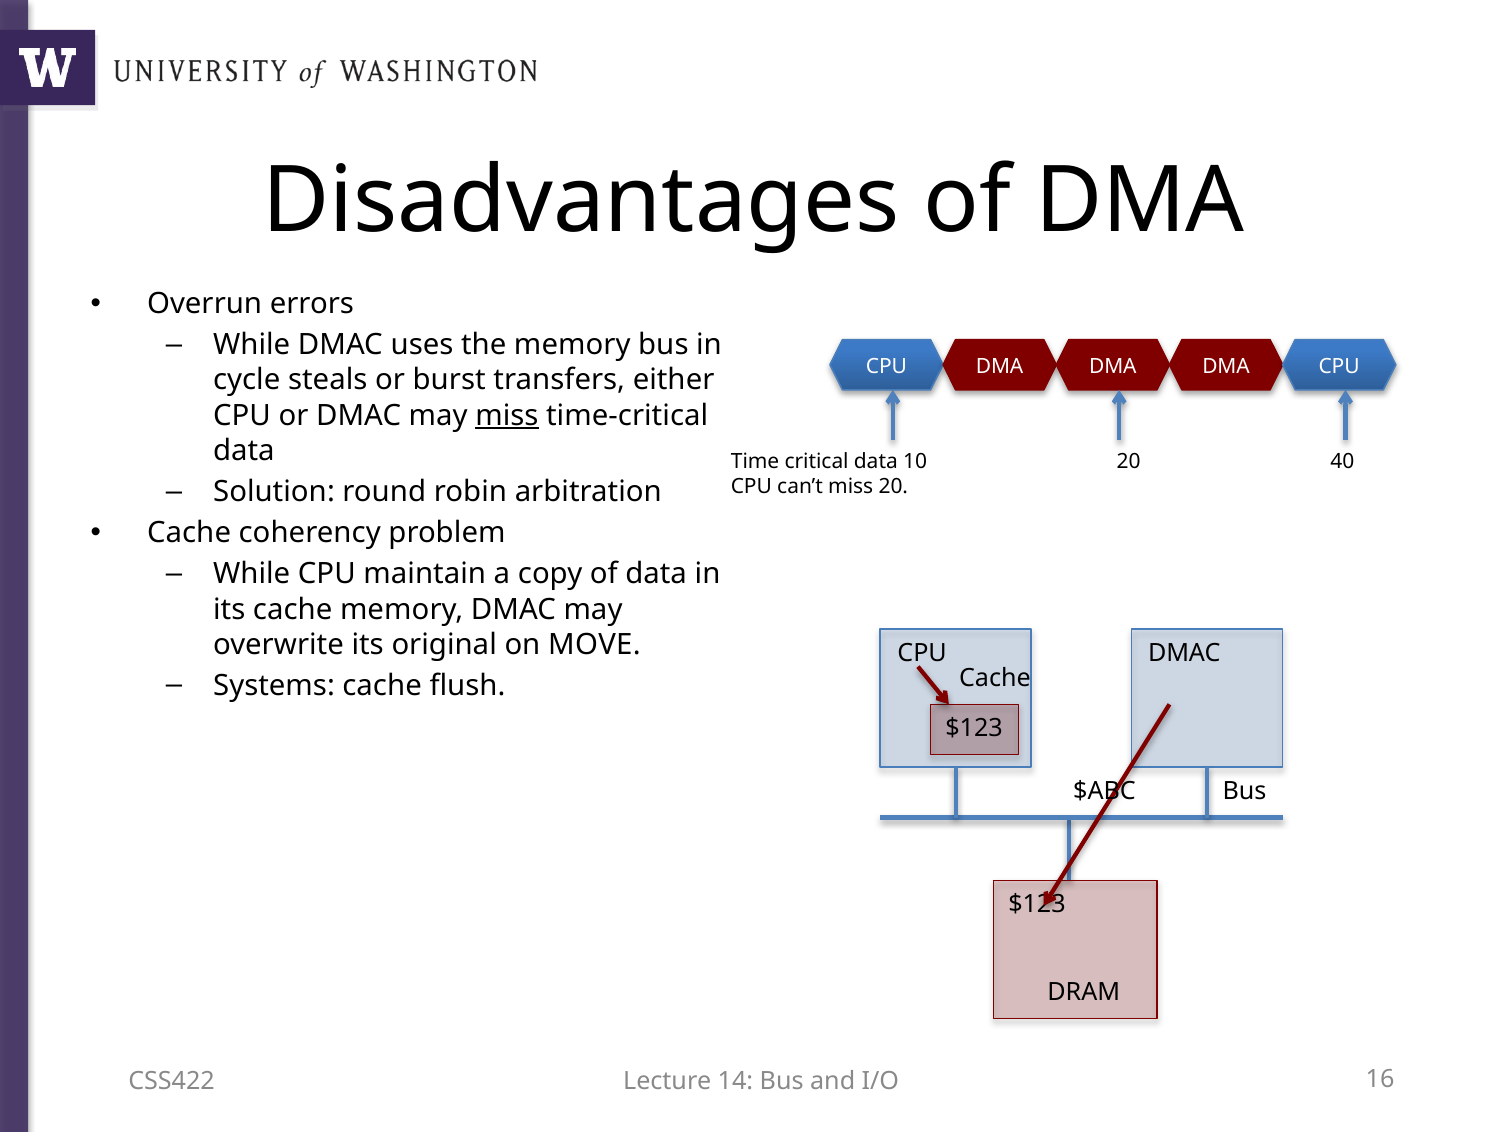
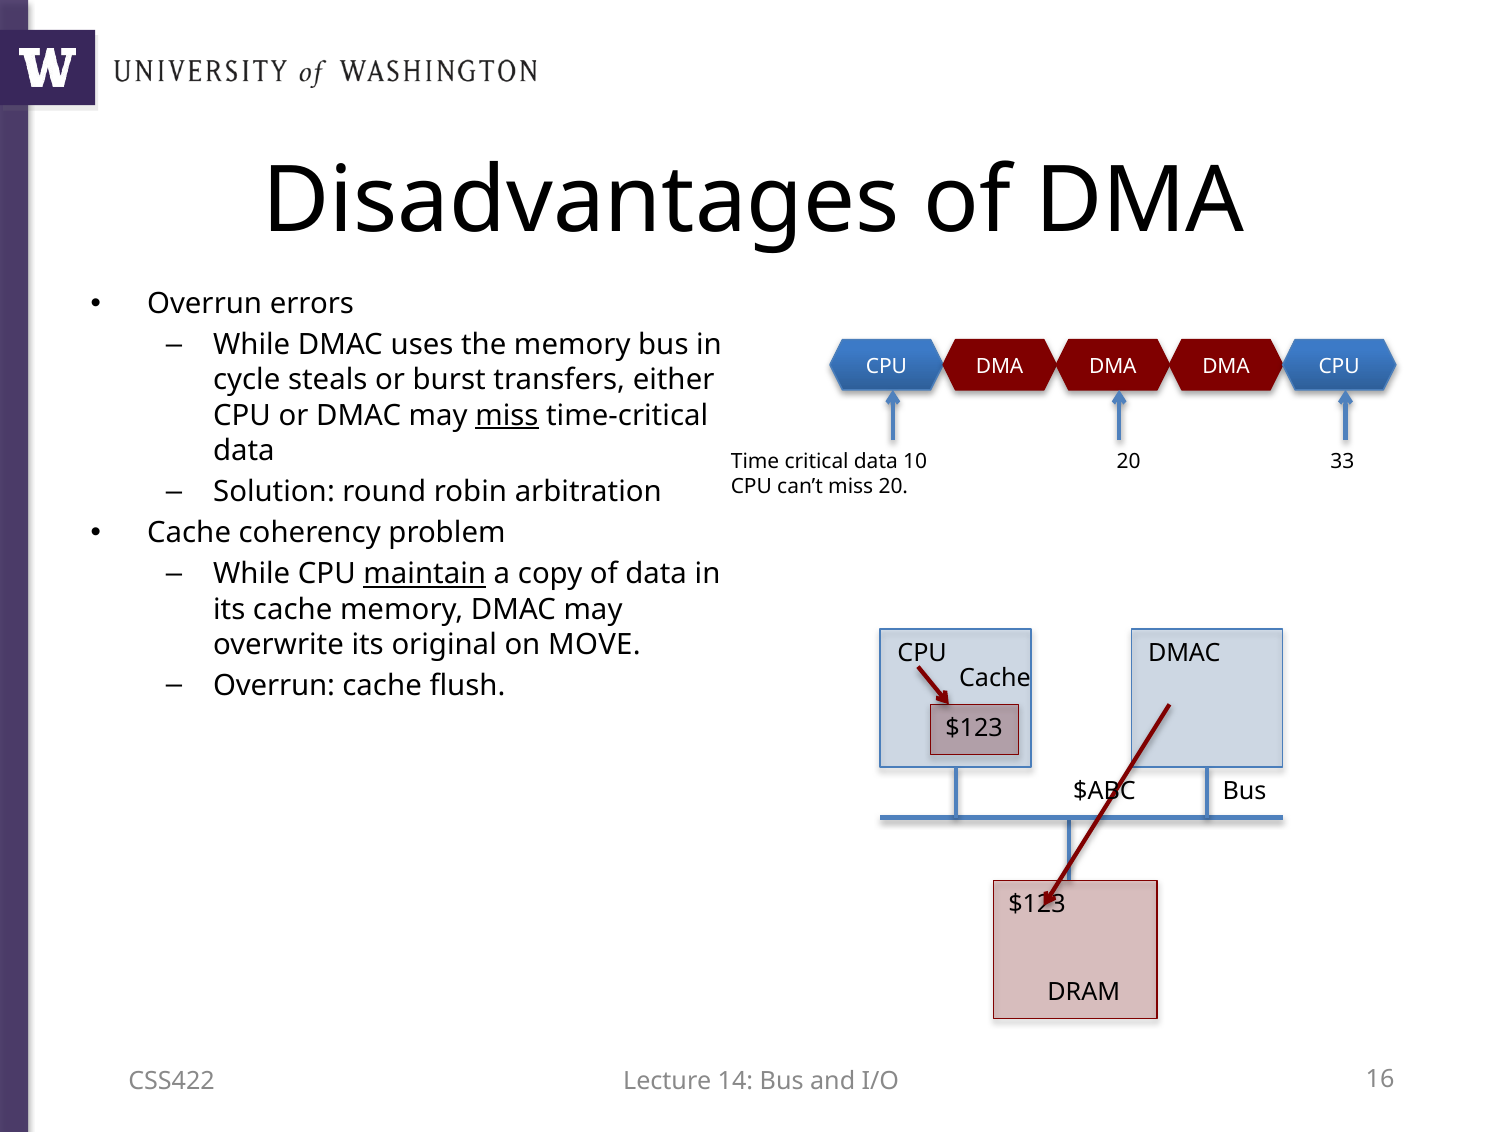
40: 40 -> 33 (1342, 462)
maintain underline: none -> present (425, 574)
Systems: Systems -> Overrun (274, 686)
